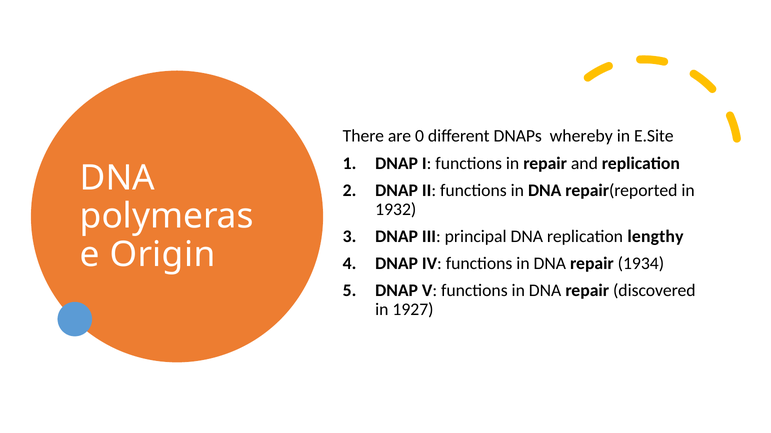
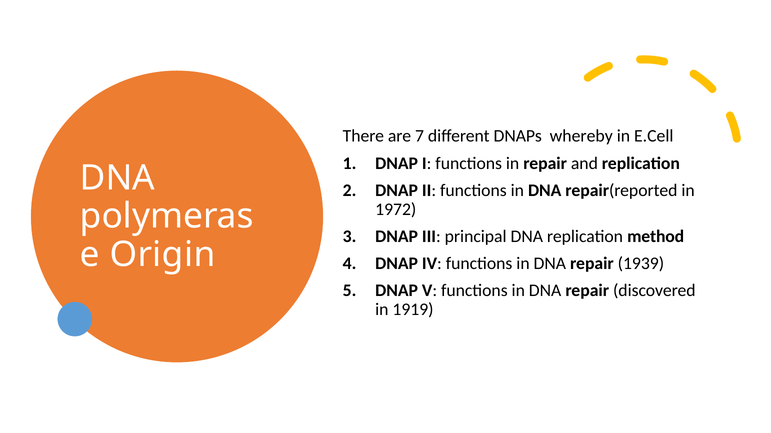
0: 0 -> 7 (420, 136)
E.Site: E.Site -> E.Cell (654, 136)
1932: 1932 -> 1972 (396, 210)
lengthy: lengthy -> method (656, 237)
1934: 1934 -> 1939 (641, 264)
1927: 1927 -> 1919 (413, 310)
